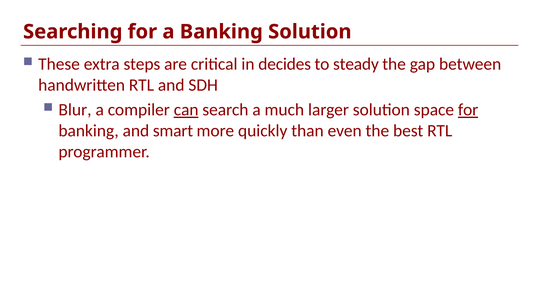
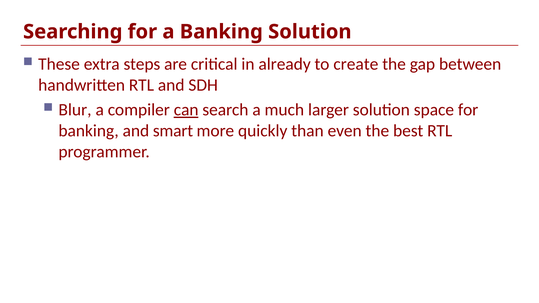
decides: decides -> already (285, 64)
steady: steady -> create (356, 64)
for underline: present -> none (468, 110)
